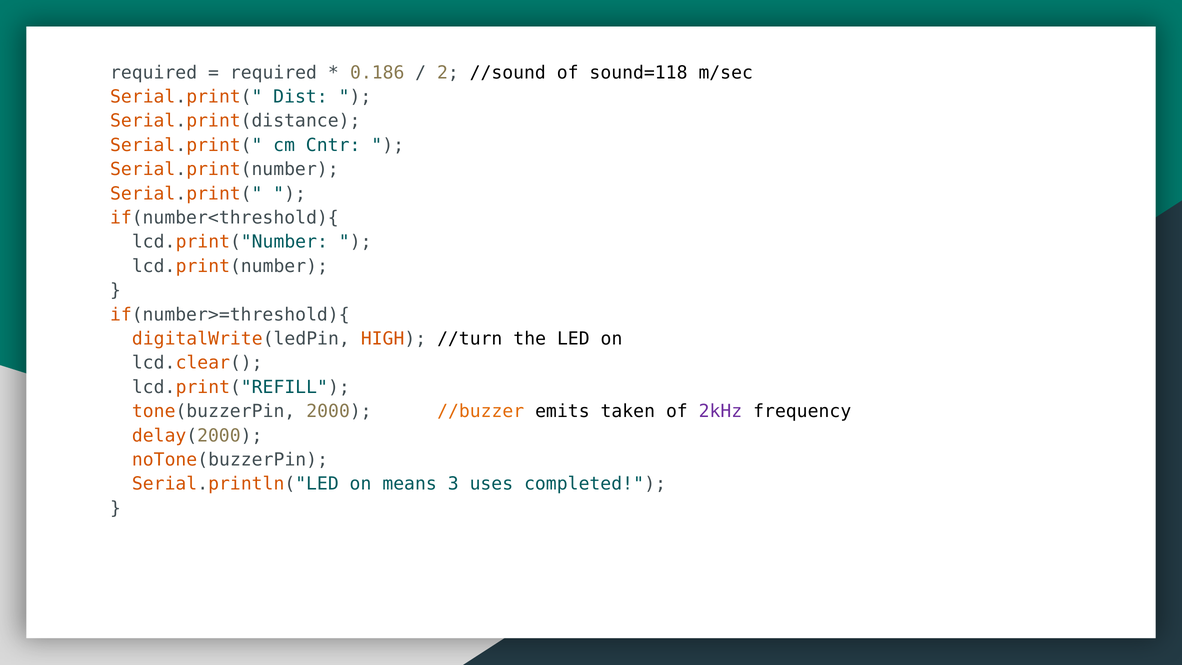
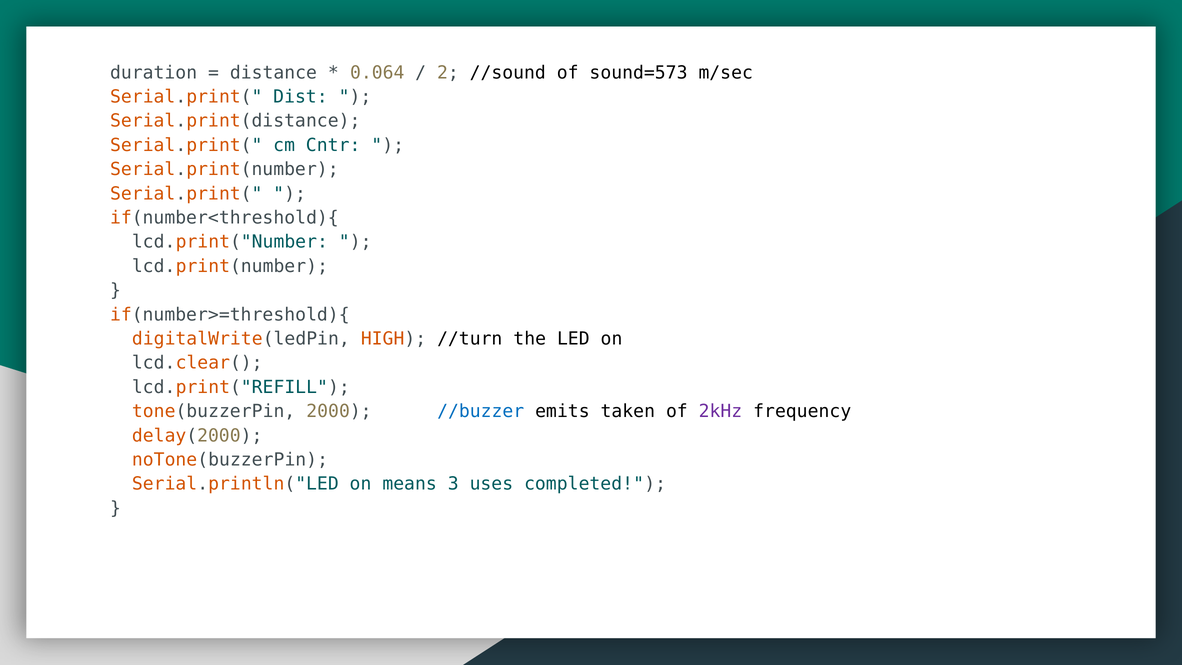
required: required -> duration (154, 73)
required: required -> distance (273, 73)
0.186: 0.186 -> 0.064 (377, 73)
sound=118: sound=118 -> sound=573 (638, 73)
//buzzer colour: orange -> blue (481, 411)
